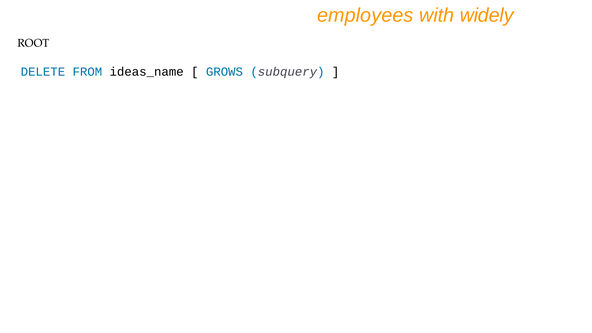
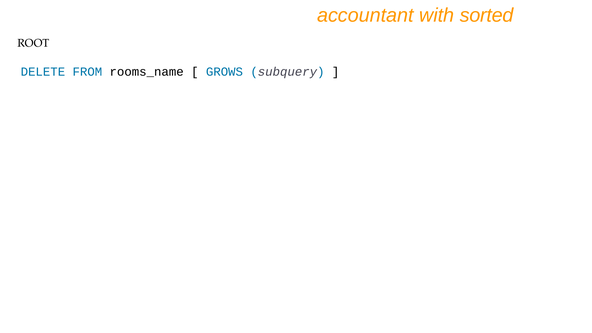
employees: employees -> accountant (365, 15)
widely: widely -> sorted (487, 15)
ideas_name: ideas_name -> rooms_name (147, 72)
